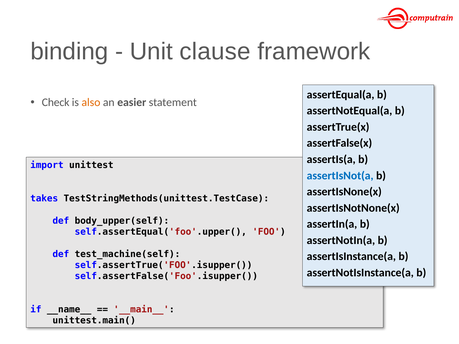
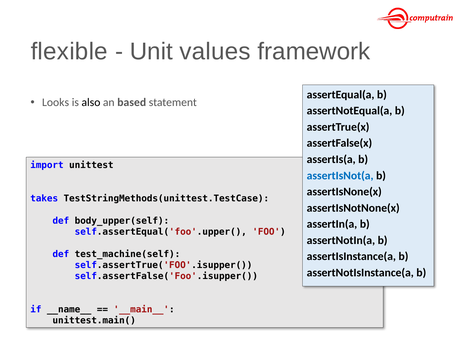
binding: binding -> flexible (69, 51)
clause: clause -> values (215, 51)
Check: Check -> Looks (56, 102)
also colour: orange -> black (91, 102)
easier: easier -> based (132, 102)
